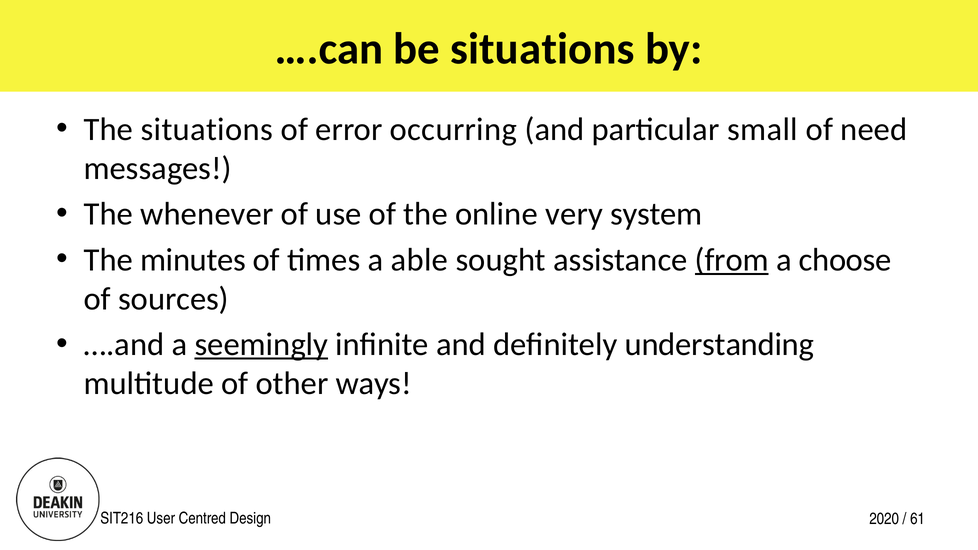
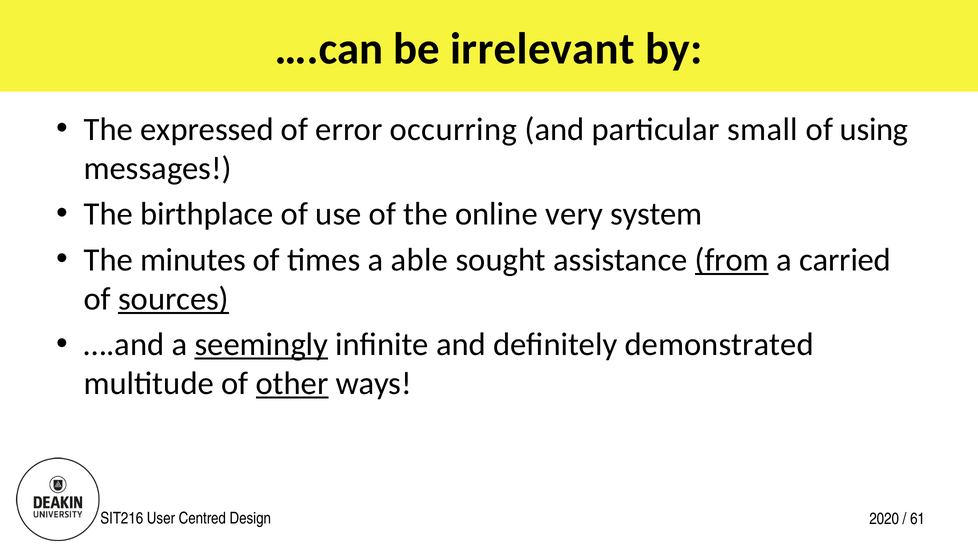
be situations: situations -> irrelevant (542, 49)
The situations: situations -> expressed (207, 129)
need: need -> using (874, 129)
whenever: whenever -> birthplace (207, 214)
choose: choose -> carried (845, 260)
sources underline: none -> present (173, 299)
understanding: understanding -> demonstrated (719, 345)
other underline: none -> present (292, 384)
